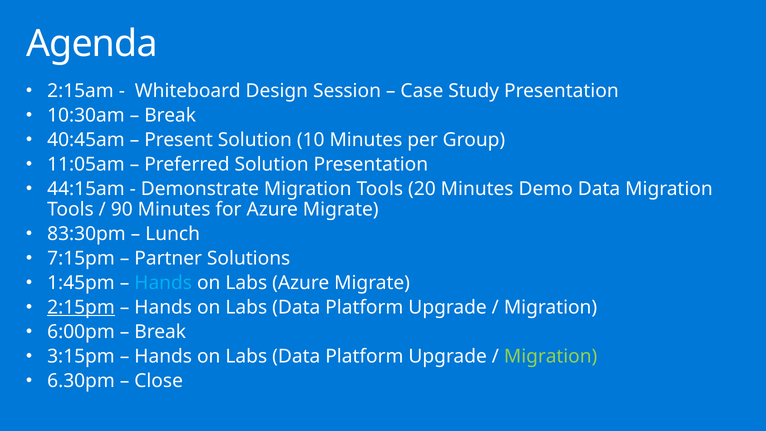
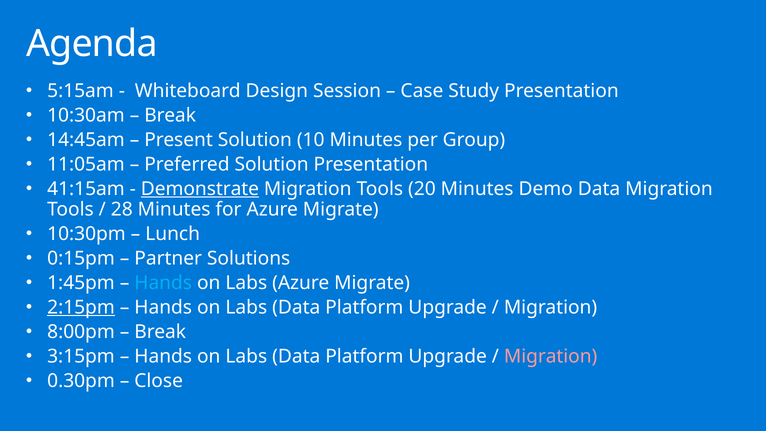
2:15am: 2:15am -> 5:15am (80, 91)
40:45am: 40:45am -> 14:45am (86, 140)
44:15am: 44:15am -> 41:15am (86, 189)
Demonstrate underline: none -> present (200, 189)
90: 90 -> 28 (122, 209)
83:30pm: 83:30pm -> 10:30pm (86, 234)
7:15pm: 7:15pm -> 0:15pm (81, 258)
6:00pm: 6:00pm -> 8:00pm (81, 332)
Migration colour: light green -> pink (551, 356)
6.30pm: 6.30pm -> 0.30pm (81, 381)
